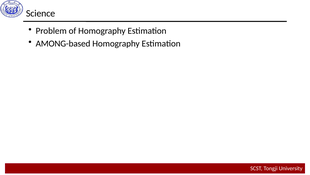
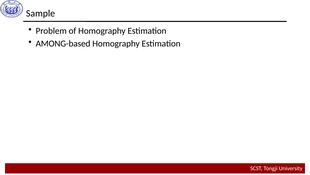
Science: Science -> Sample (40, 13)
